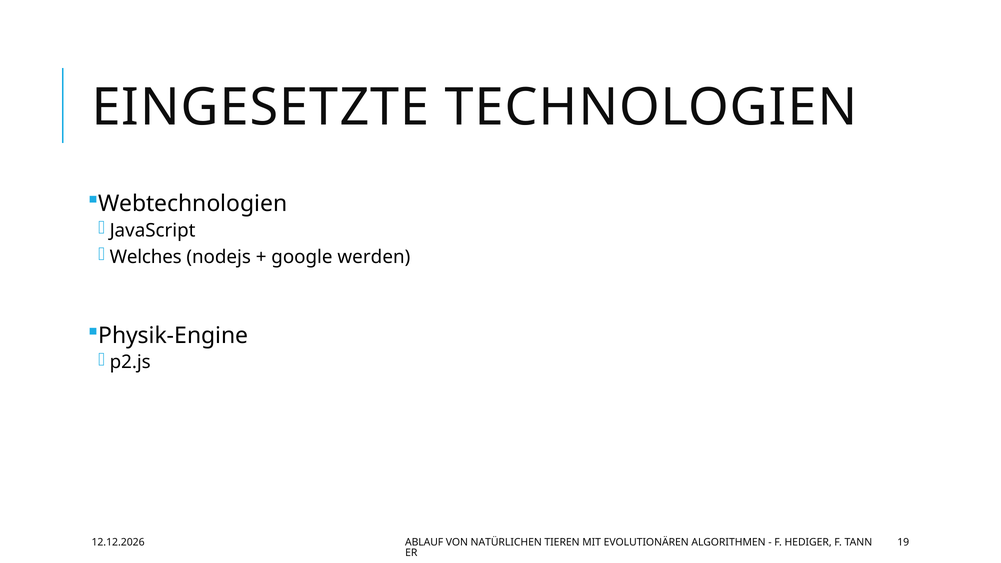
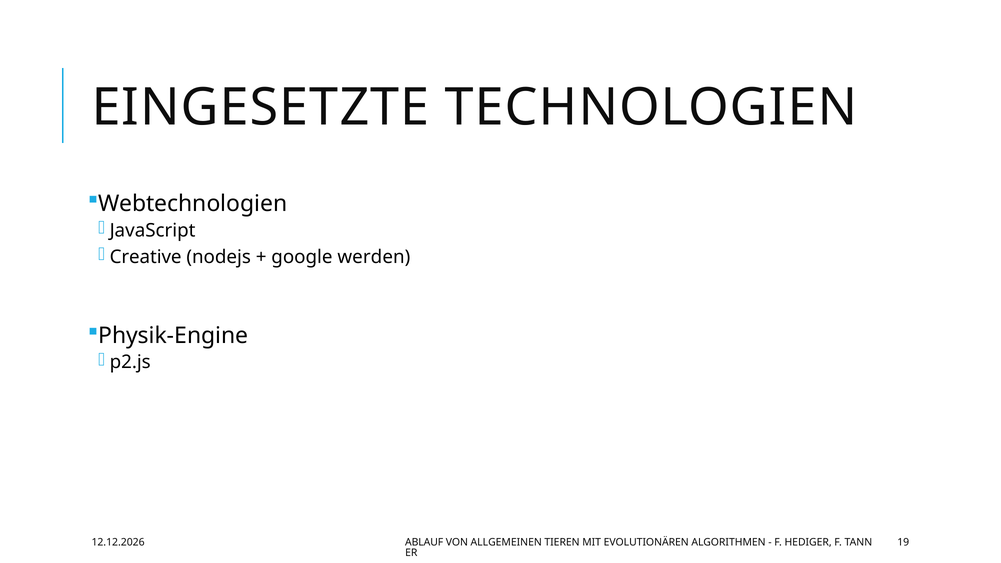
Welches: Welches -> Creative (146, 257)
NATÜRLICHEN: NATÜRLICHEN -> ALLGEMEINEN (506, 542)
